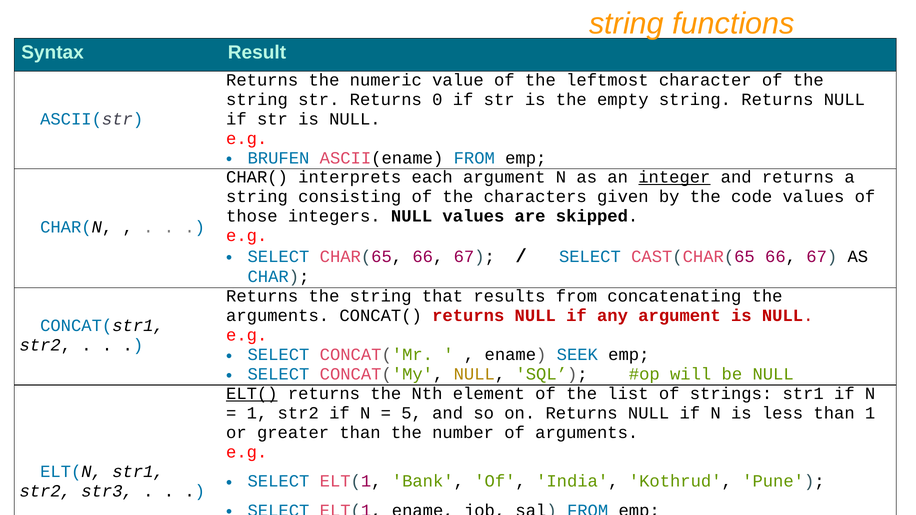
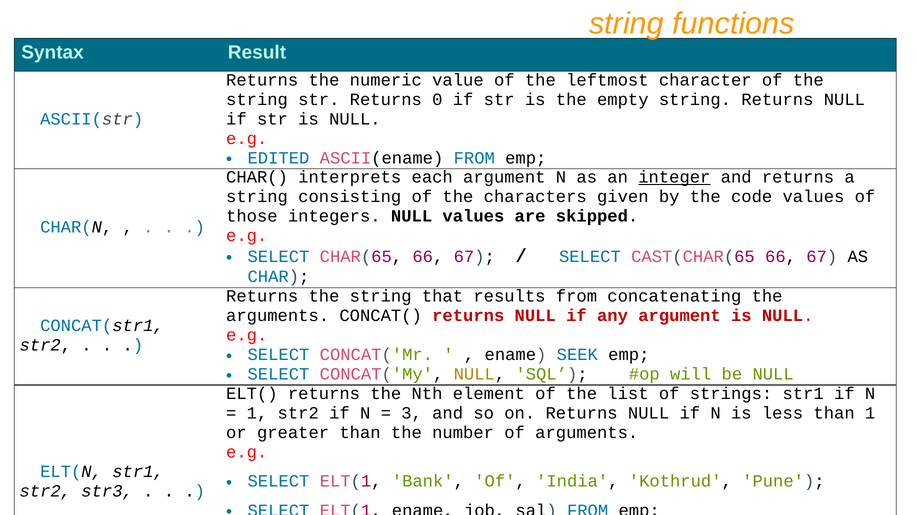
BRUFEN: BRUFEN -> EDITED (278, 158)
ELT( underline: present -> none (252, 394)
5: 5 -> 3 (412, 413)
